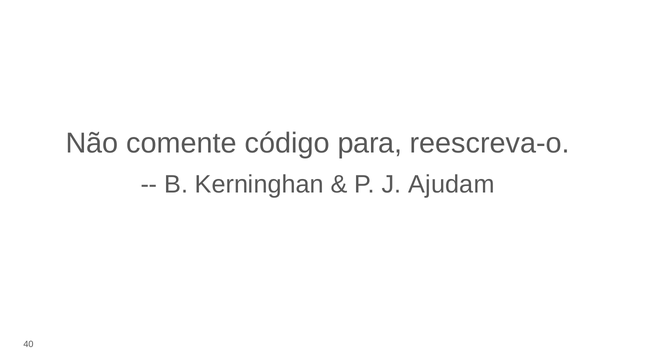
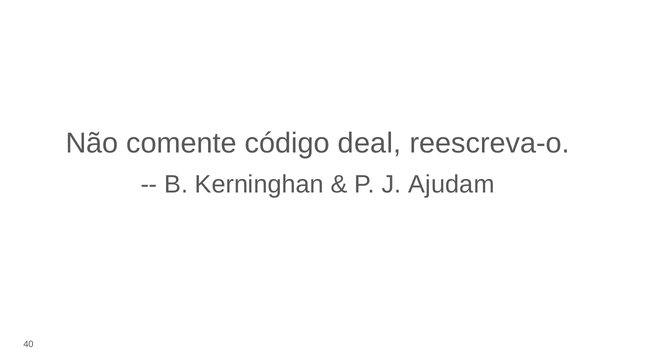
para: para -> deal (370, 144)
